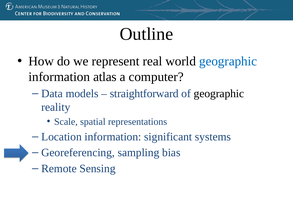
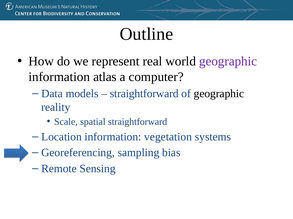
geographic colour: blue -> purple (228, 61)
spatial representations: representations -> straightforward (138, 122)
significant: significant -> vegetation (168, 137)
